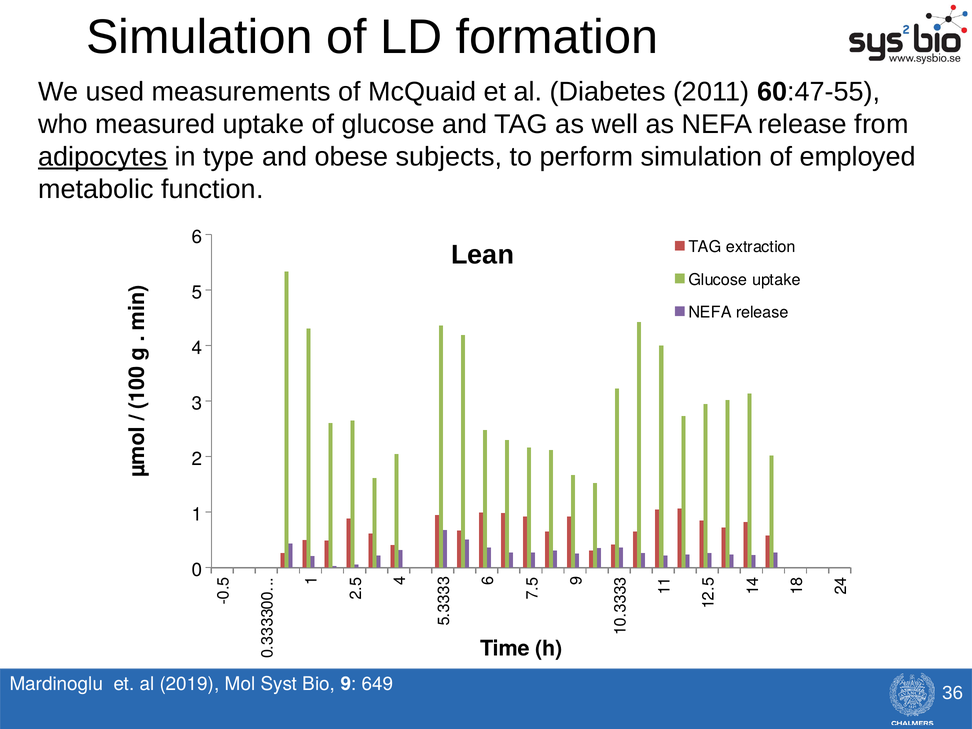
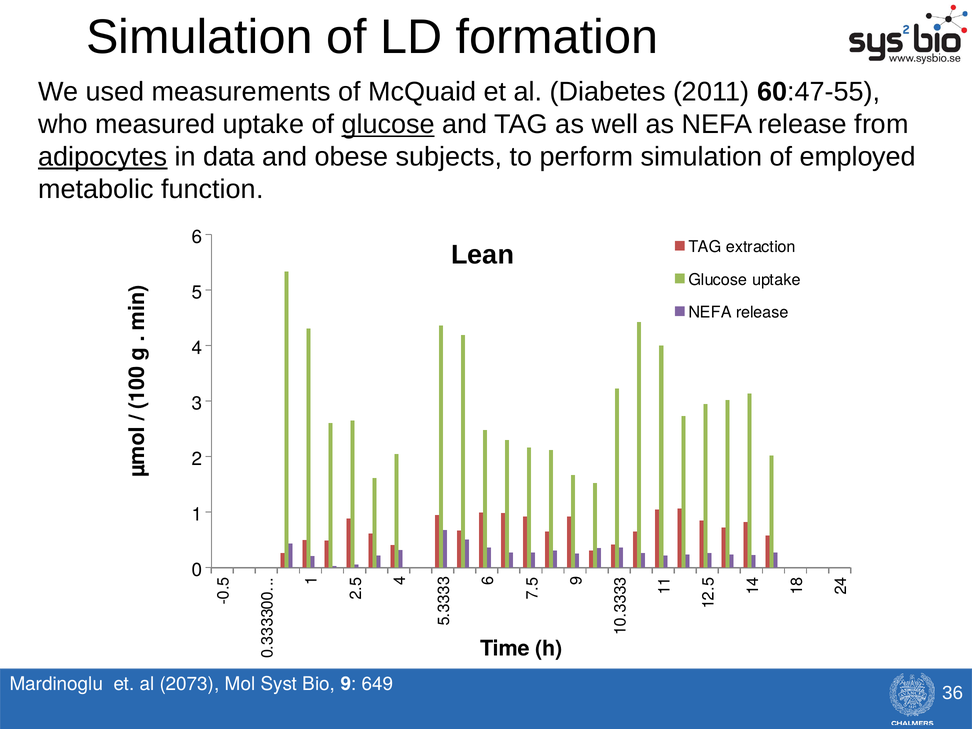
glucose underline: none -> present (388, 124)
type: type -> data (229, 157)
2019: 2019 -> 2073 (190, 684)
